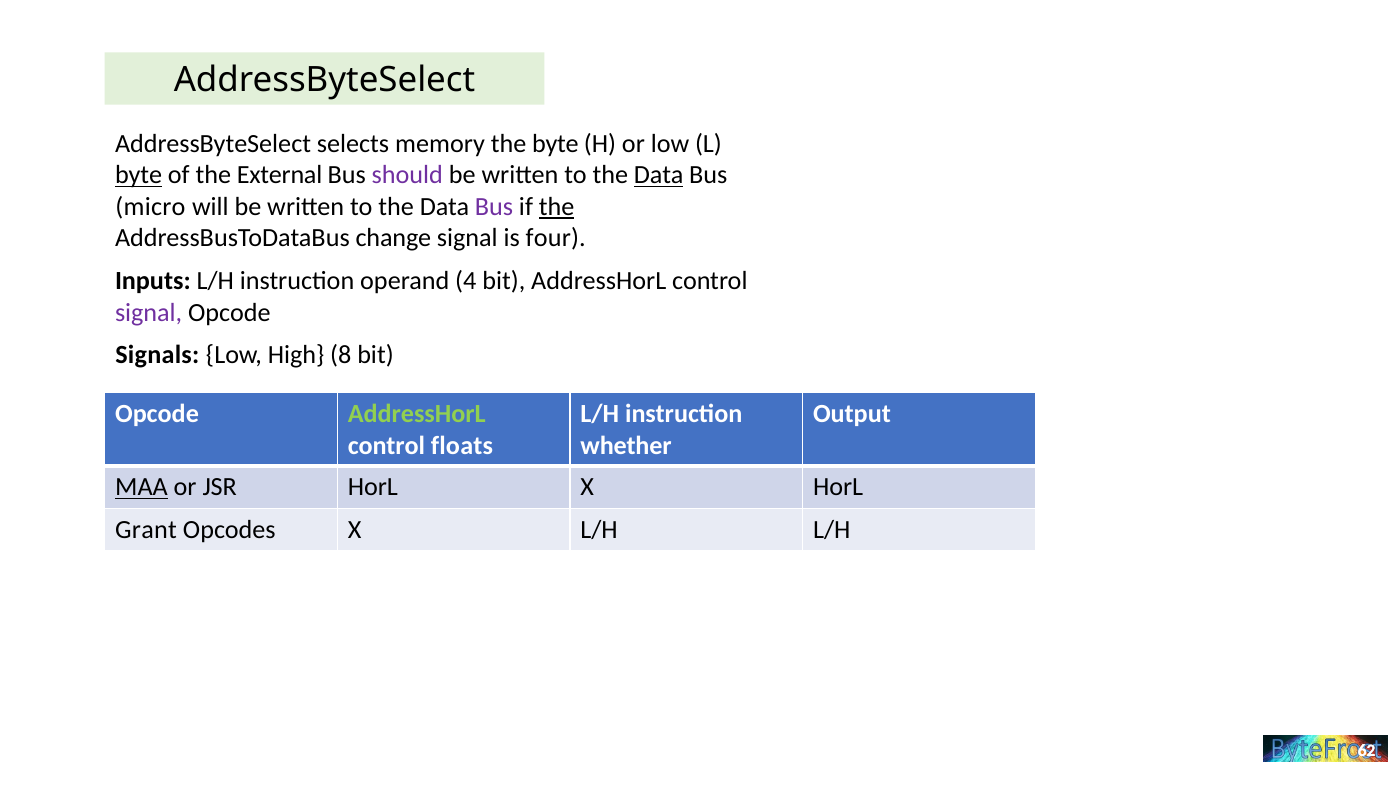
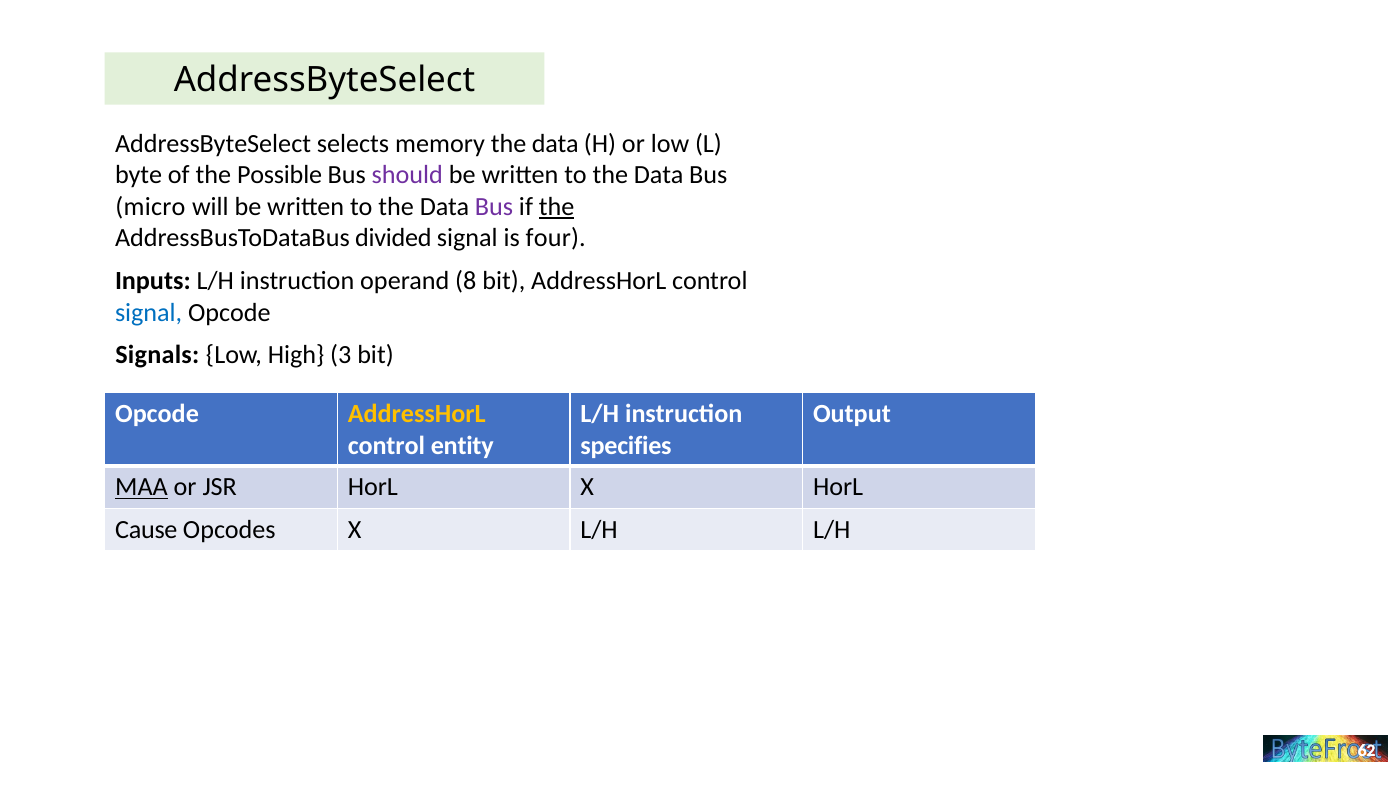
byte: byte -> data (555, 144)
byte underline: present -> none (139, 175)
External: External -> Possible (280, 175)
Data underline: present -> none (659, 175)
change: change -> divided (393, 238)
4: 4 -> 8 (466, 281)
signal colour: purple -> blue (149, 313)
8: 8 -> 3 (341, 355)
AddressHorL colour: light green -> yellow (417, 414)
floats: floats -> entity (462, 446)
whether: whether -> specifies (626, 446)
Grant: Grant -> Cause (146, 530)
